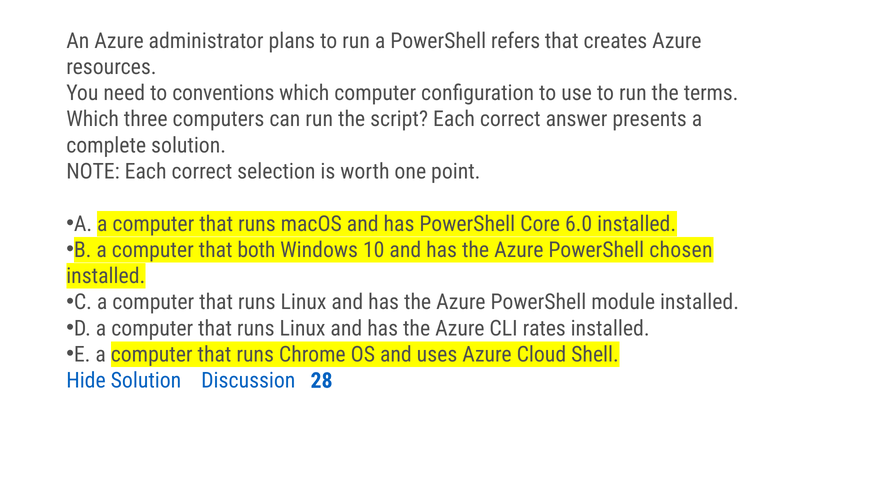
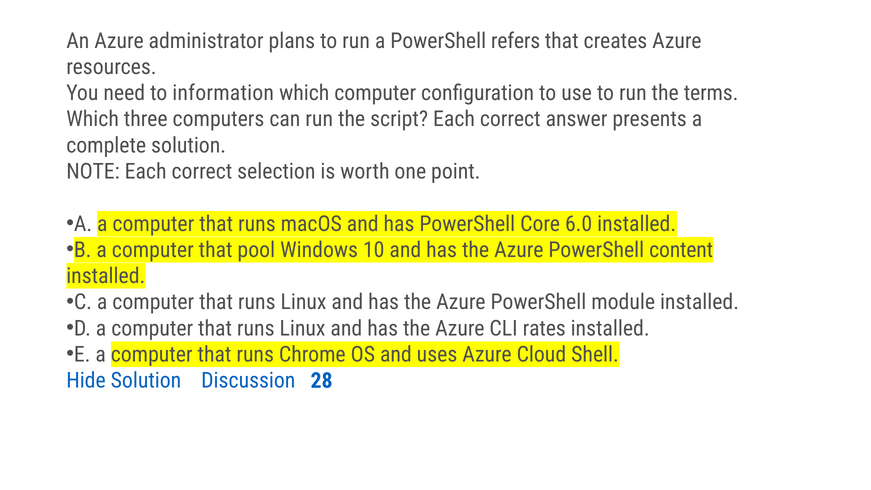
conventions: conventions -> information (223, 93)
both: both -> pool (256, 250)
chosen: chosen -> content (681, 250)
